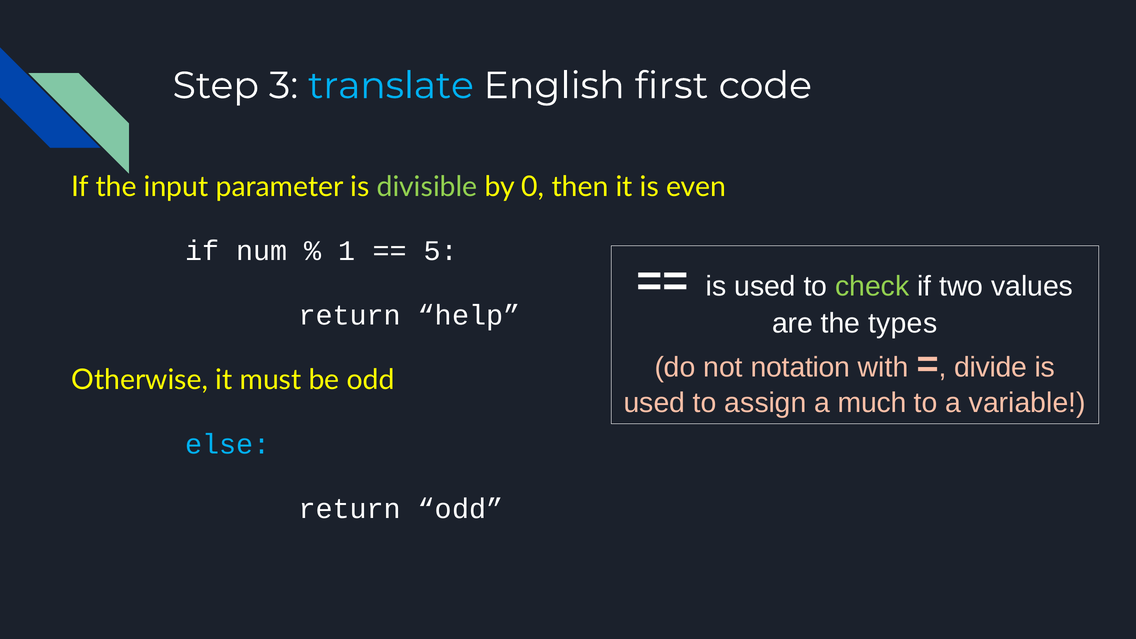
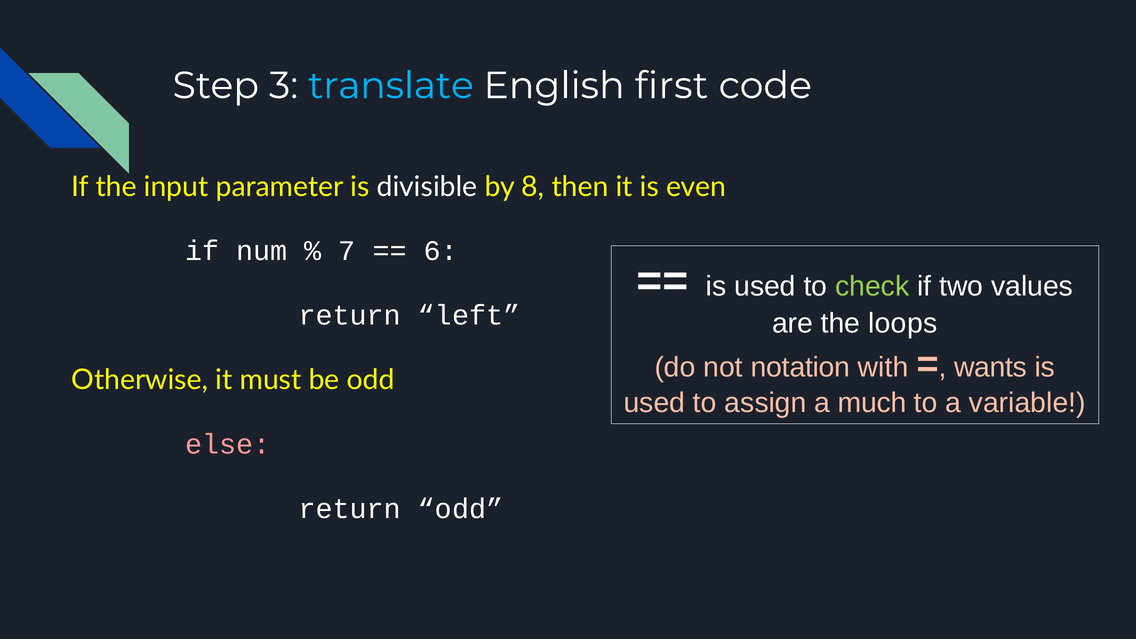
divisible colour: light green -> white (427, 187)
0: 0 -> 8 (533, 187)
1: 1 -> 7 (347, 251)
5: 5 -> 6 (441, 251)
help: help -> left (469, 315)
types: types -> loops (903, 324)
divide: divide -> wants (991, 367)
else colour: light blue -> pink (228, 444)
